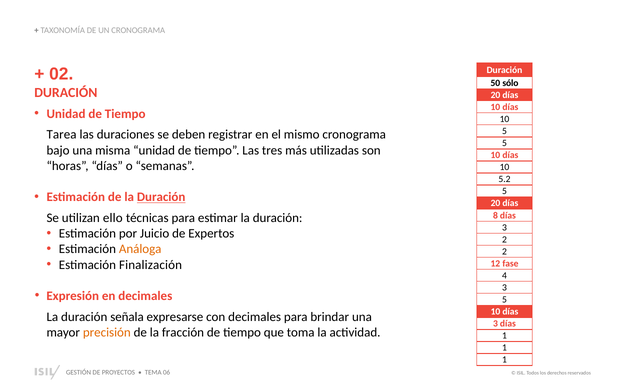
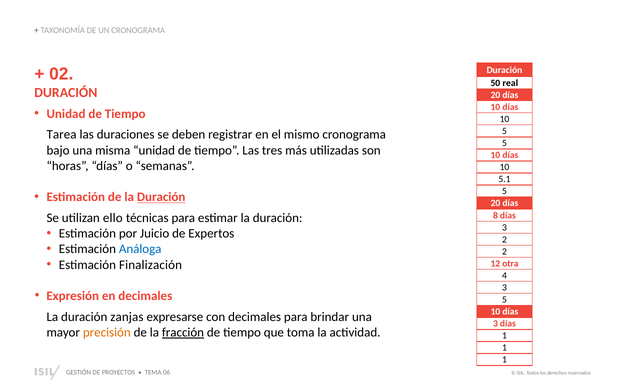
sólo: sólo -> real (510, 83)
5.2: 5.2 -> 5.1 (504, 179)
Análoga colour: orange -> blue (140, 249)
fase: fase -> otra (510, 264)
señala: señala -> zanjas (127, 317)
fracción underline: none -> present (183, 332)
